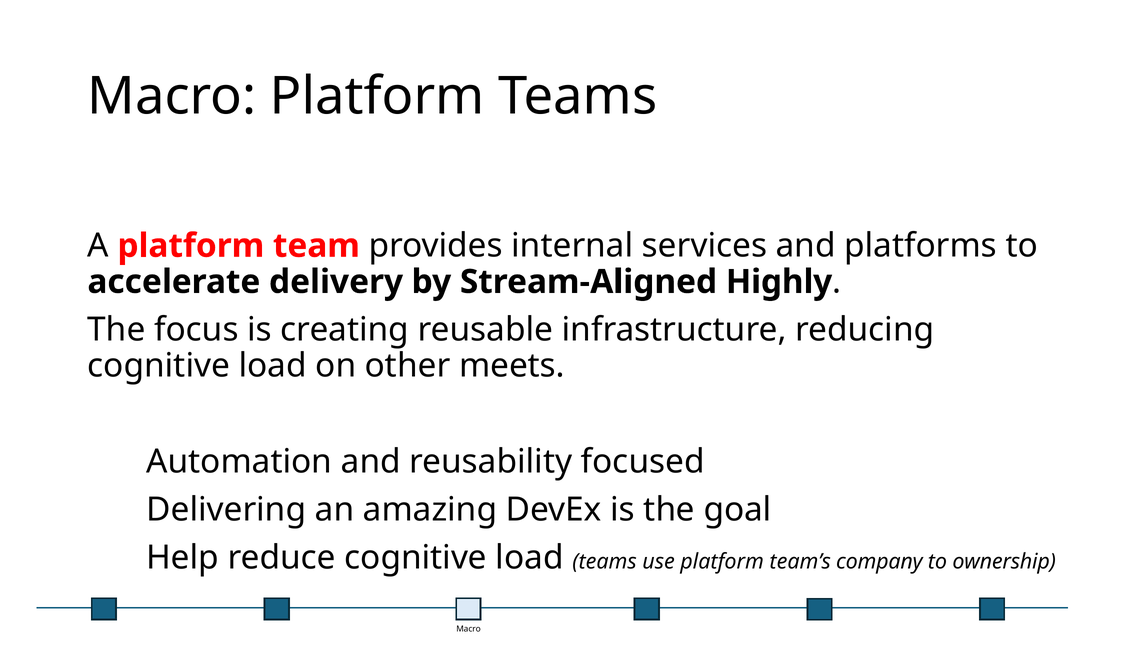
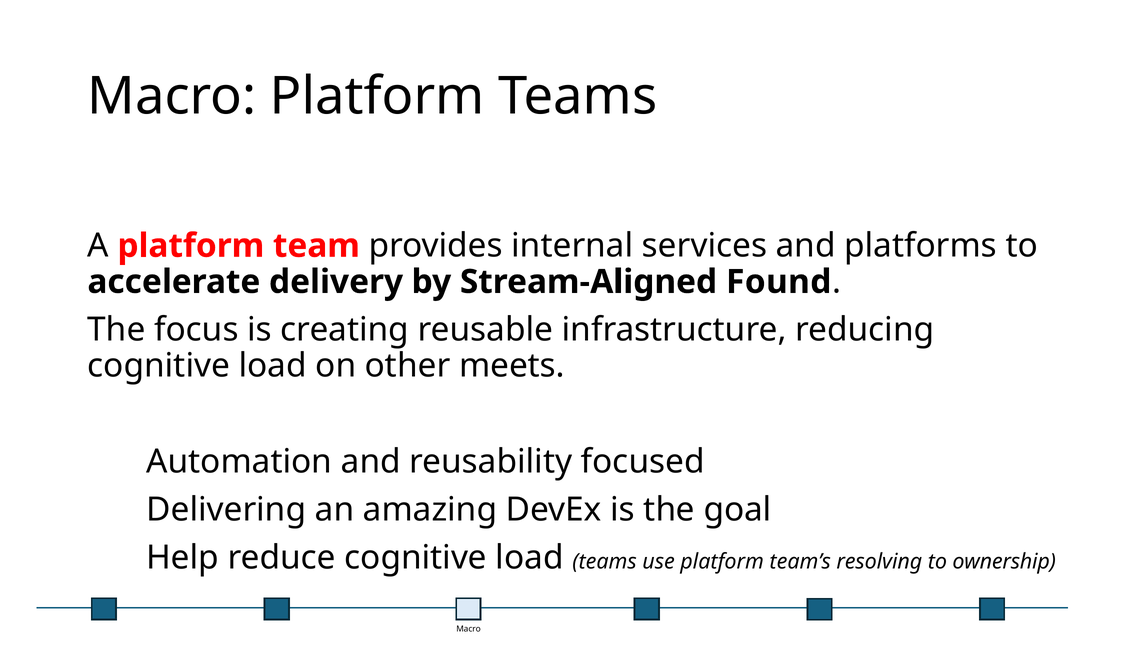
Highly: Highly -> Found (779, 282)
company: company -> resolving (879, 562)
